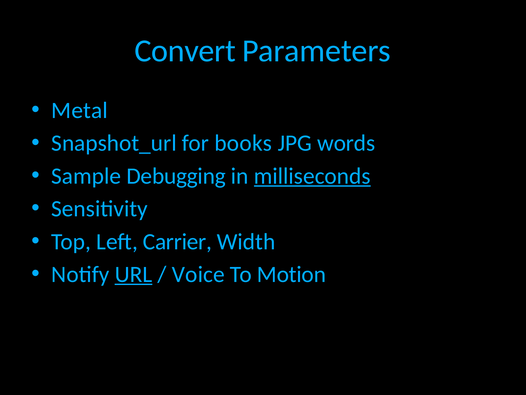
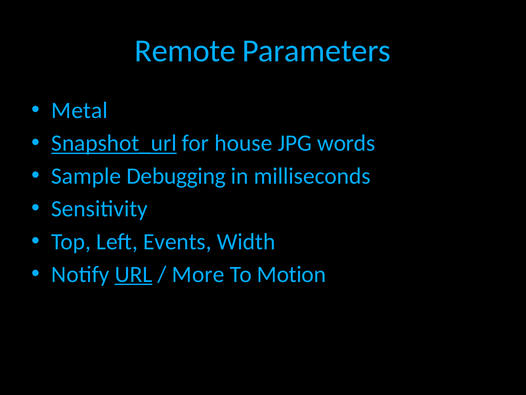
Convert: Convert -> Remote (185, 51)
Snapshot_url underline: none -> present (114, 143)
books: books -> house (243, 143)
milliseconds underline: present -> none (312, 176)
Carrier: Carrier -> Events (177, 241)
Voice: Voice -> More (198, 274)
